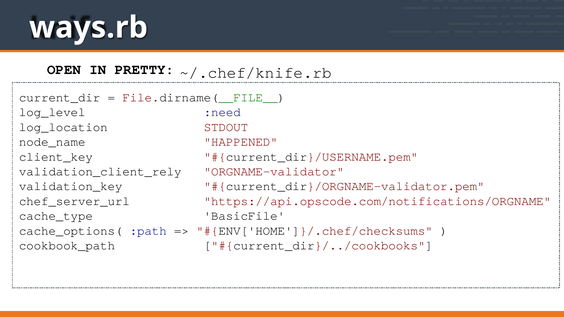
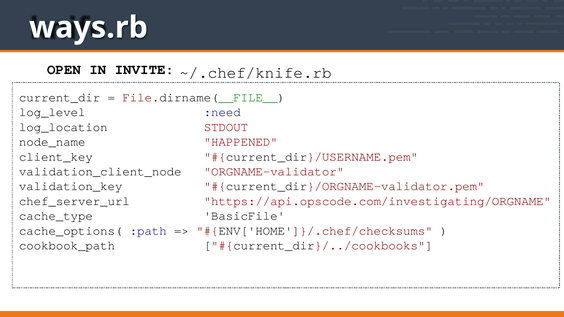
PRETTY: PRETTY -> INVITE (144, 70)
validation_client_rely: validation_client_rely -> validation_client_node (100, 172)
https://api.opscode.com/notifications/ORGNAME: https://api.opscode.com/notifications/ORGNAME -> https://api.opscode.com/investigating/ORGNAME (377, 201)
